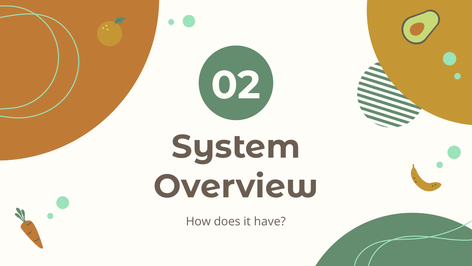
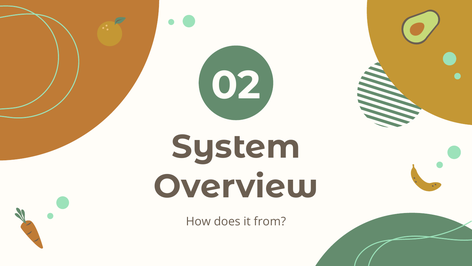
have: have -> from (270, 221)
